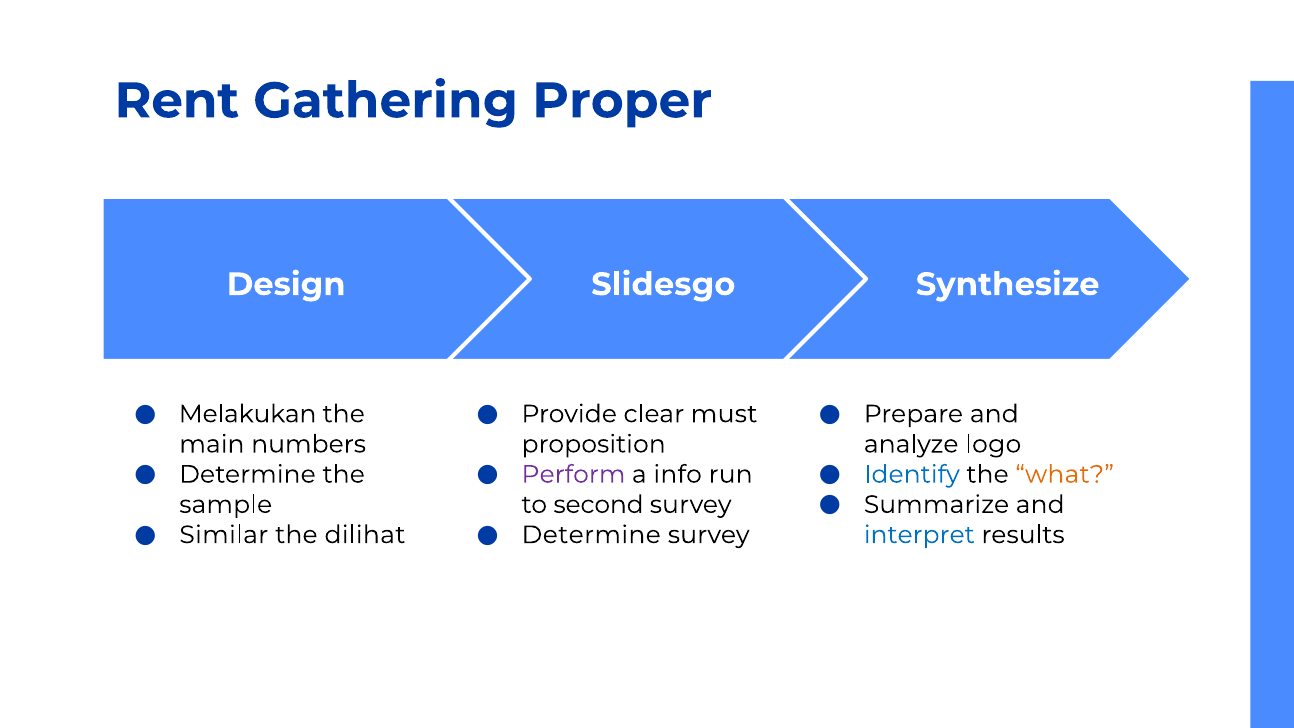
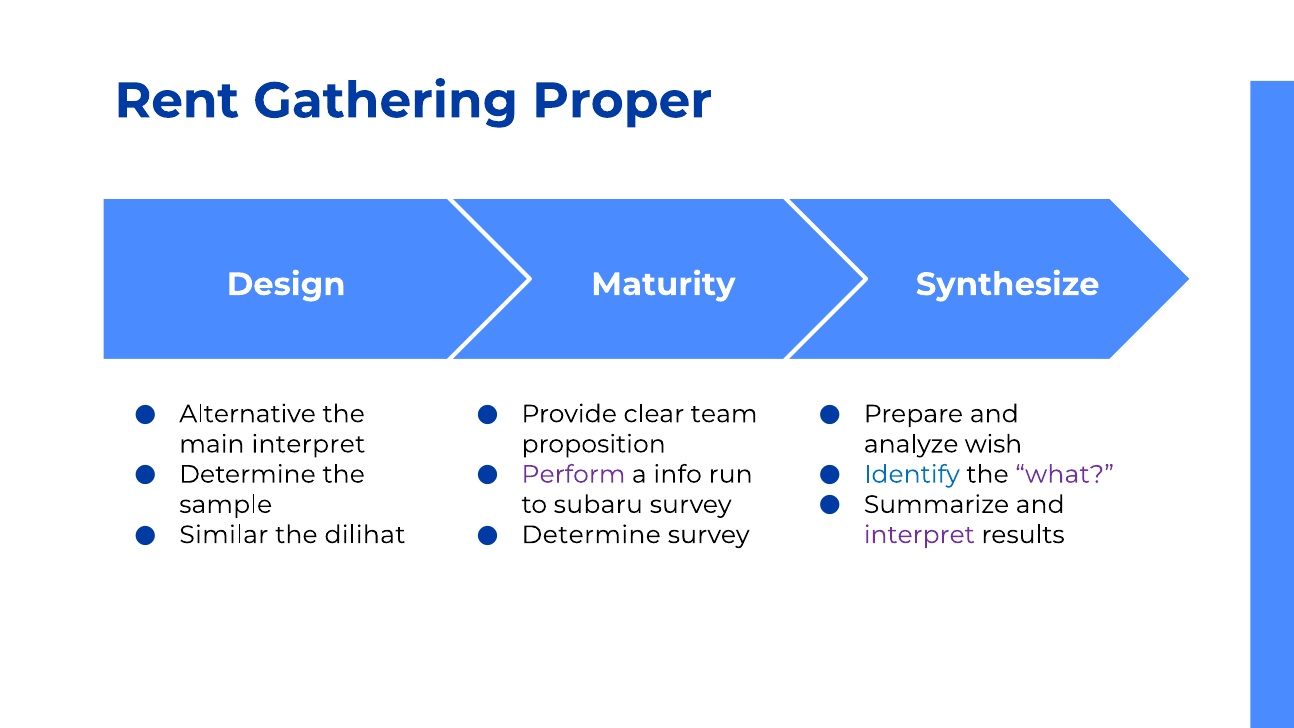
Slidesgo: Slidesgo -> Maturity (663, 284)
Melakukan: Melakukan -> Alternative (248, 414)
must: must -> team (724, 414)
main numbers: numbers -> interpret (308, 444)
logo: logo -> wish (993, 444)
what colour: orange -> purple (1065, 474)
second: second -> subaru (598, 505)
interpret colour: blue -> purple (919, 535)
